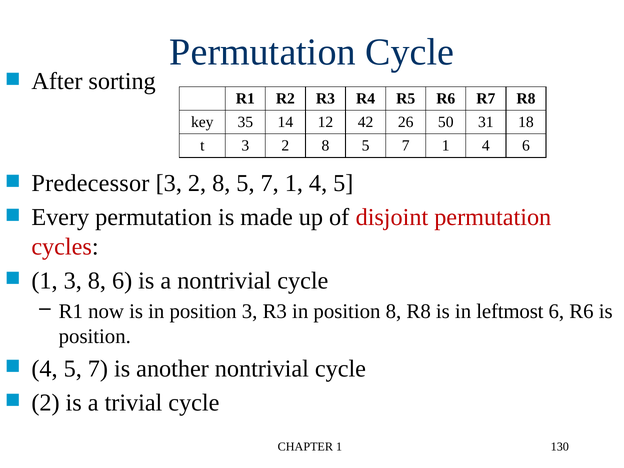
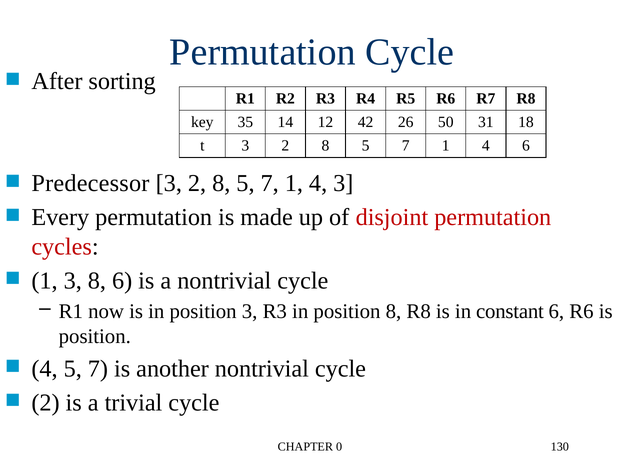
1 4 5: 5 -> 3 (343, 183)
leftmost: leftmost -> constant (510, 311)
CHAPTER 1: 1 -> 0 (339, 447)
